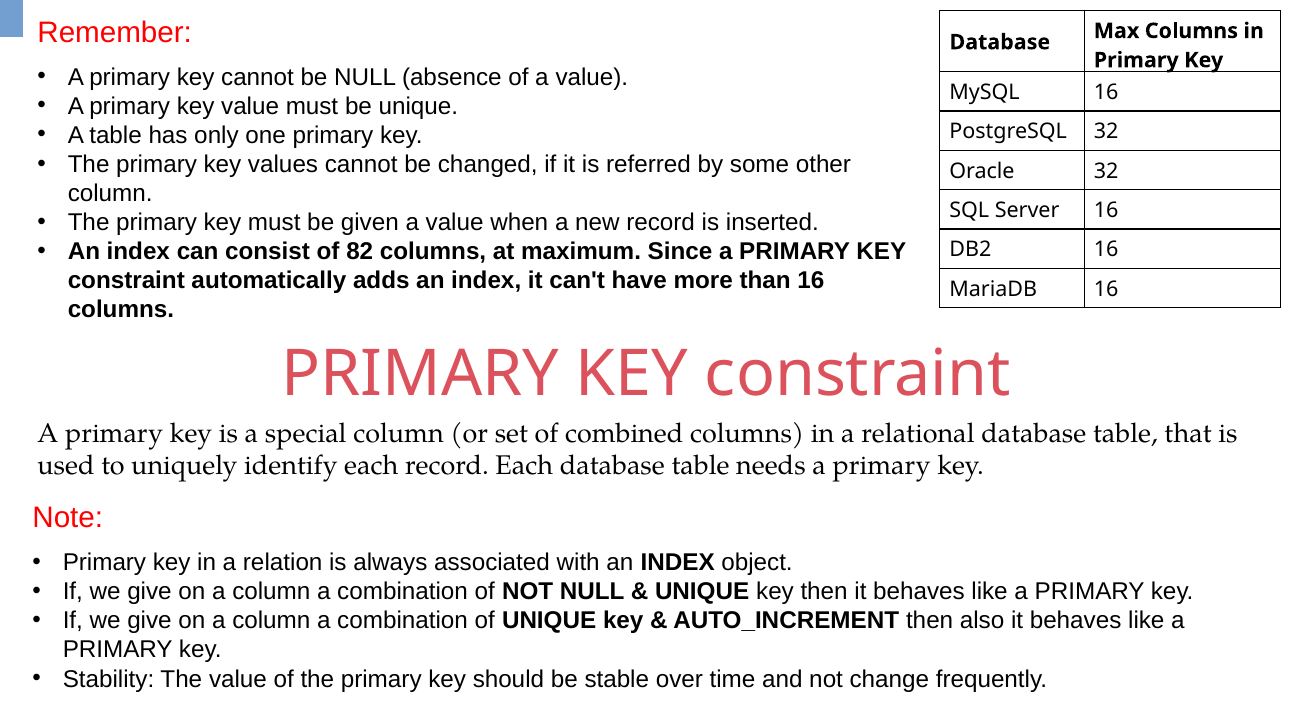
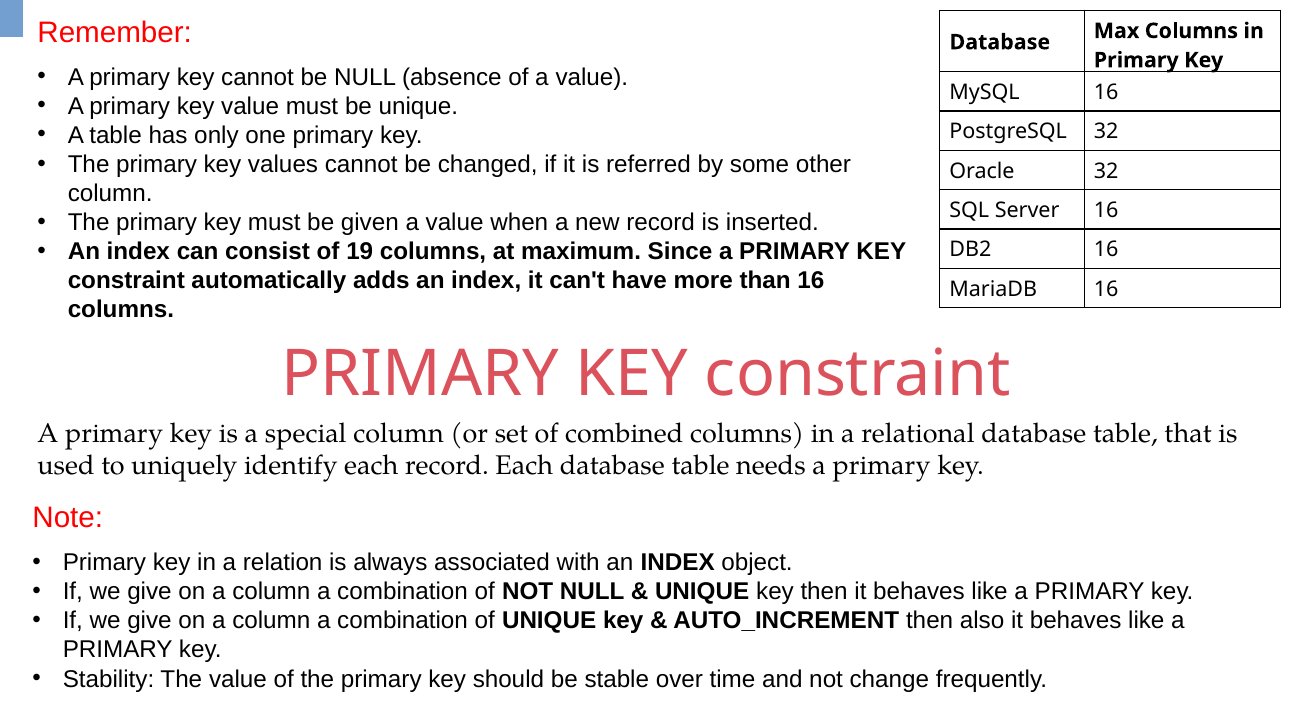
82: 82 -> 19 (360, 252)
